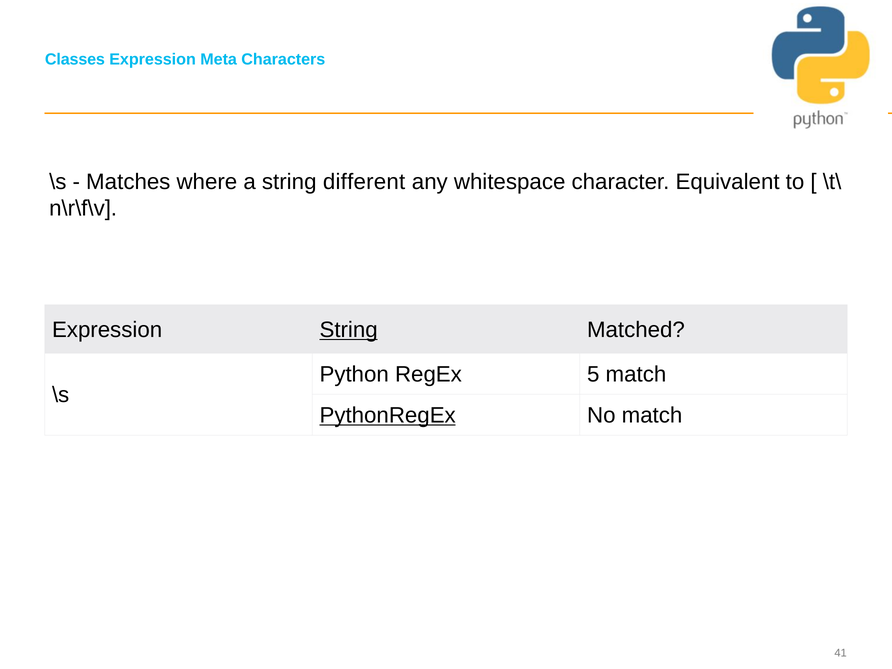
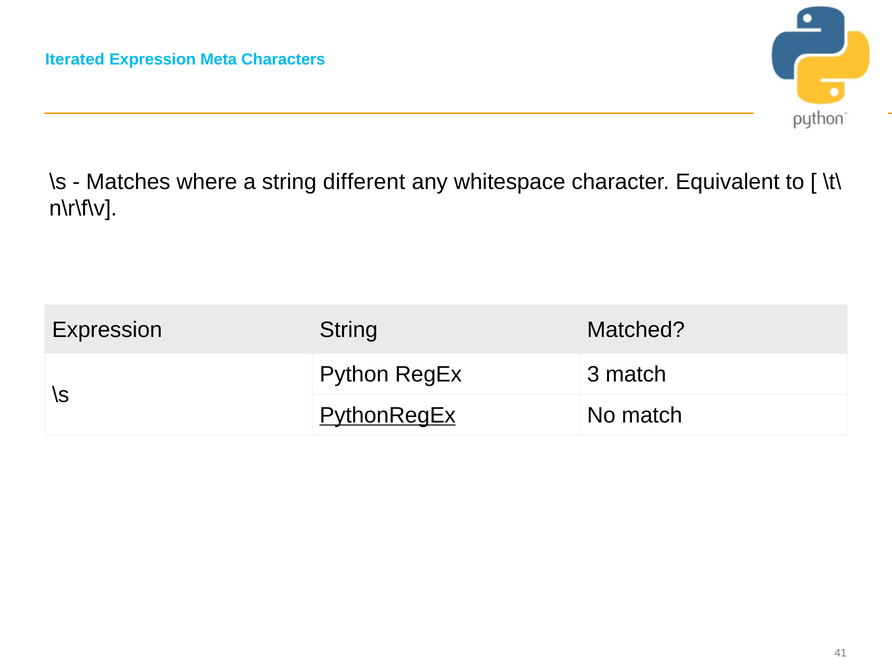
Classes: Classes -> Iterated (75, 60)
String underline: present -> none (349, 330)
5: 5 -> 3 (593, 375)
